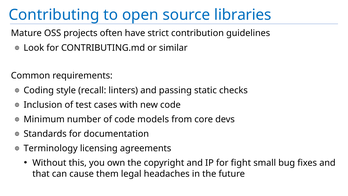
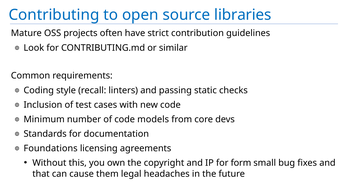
Terminology: Terminology -> Foundations (51, 148)
fight: fight -> form (241, 163)
